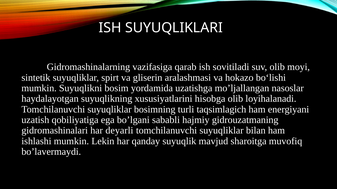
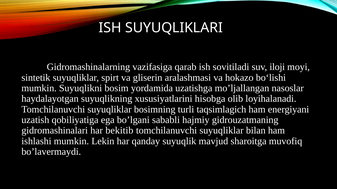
suv olib: olib -> iloji (277, 67)
deyarli: deyarli -> bekitib (119, 131)
